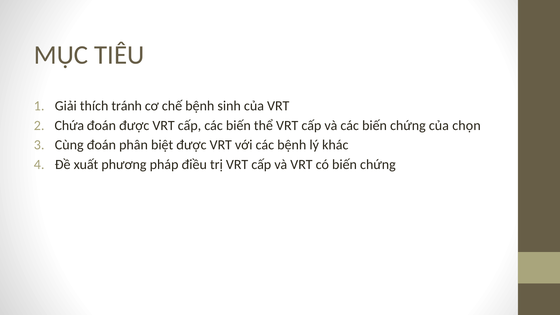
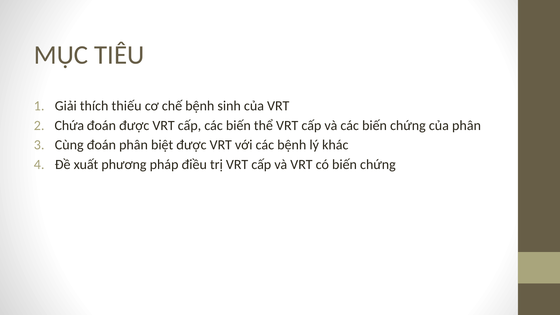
tránh: tránh -> thiếu (127, 106)
của chọn: chọn -> phân (467, 125)
